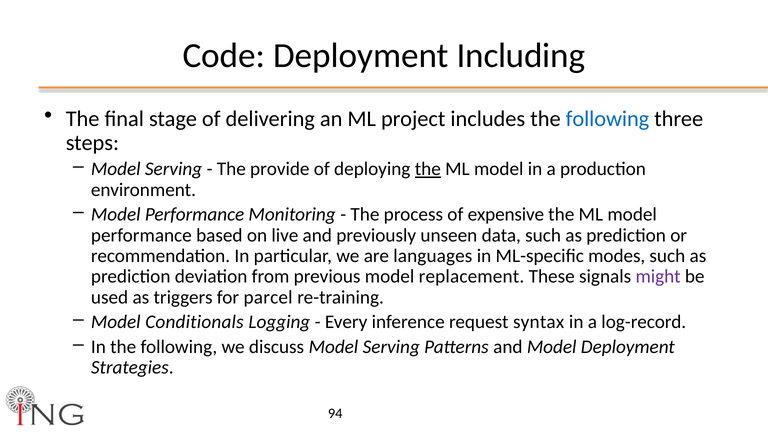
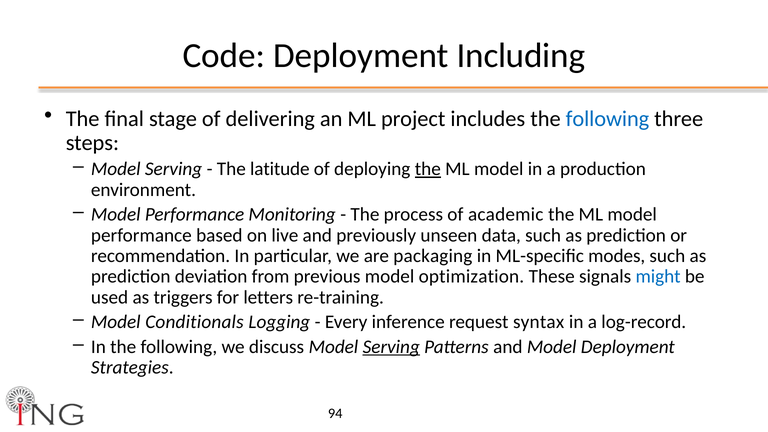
provide: provide -> latitude (280, 169)
expensive: expensive -> academic (506, 214)
languages: languages -> packaging (433, 256)
replacement: replacement -> optimization (471, 277)
might colour: purple -> blue (658, 277)
parcel: parcel -> letters (268, 297)
Serving underline: none -> present (391, 347)
